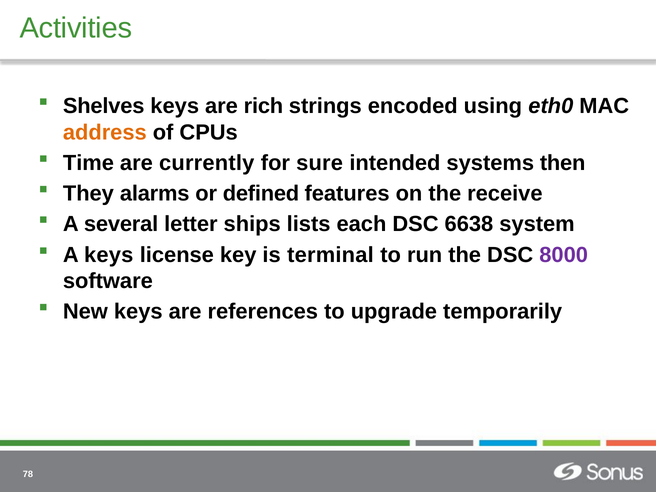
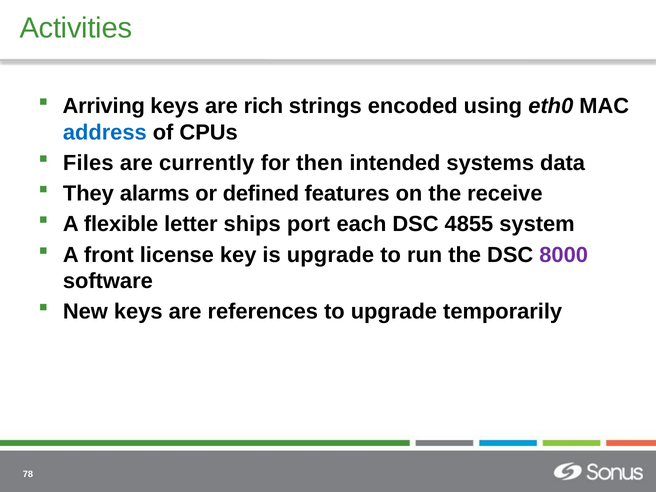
Shelves: Shelves -> Arriving (104, 106)
address colour: orange -> blue (105, 132)
Time: Time -> Files (88, 163)
sure: sure -> then (320, 163)
then: then -> data (563, 163)
several: several -> flexible (121, 224)
lists: lists -> port (308, 224)
6638: 6638 -> 4855 (469, 224)
A keys: keys -> front (109, 255)
is terminal: terminal -> upgrade (330, 255)
